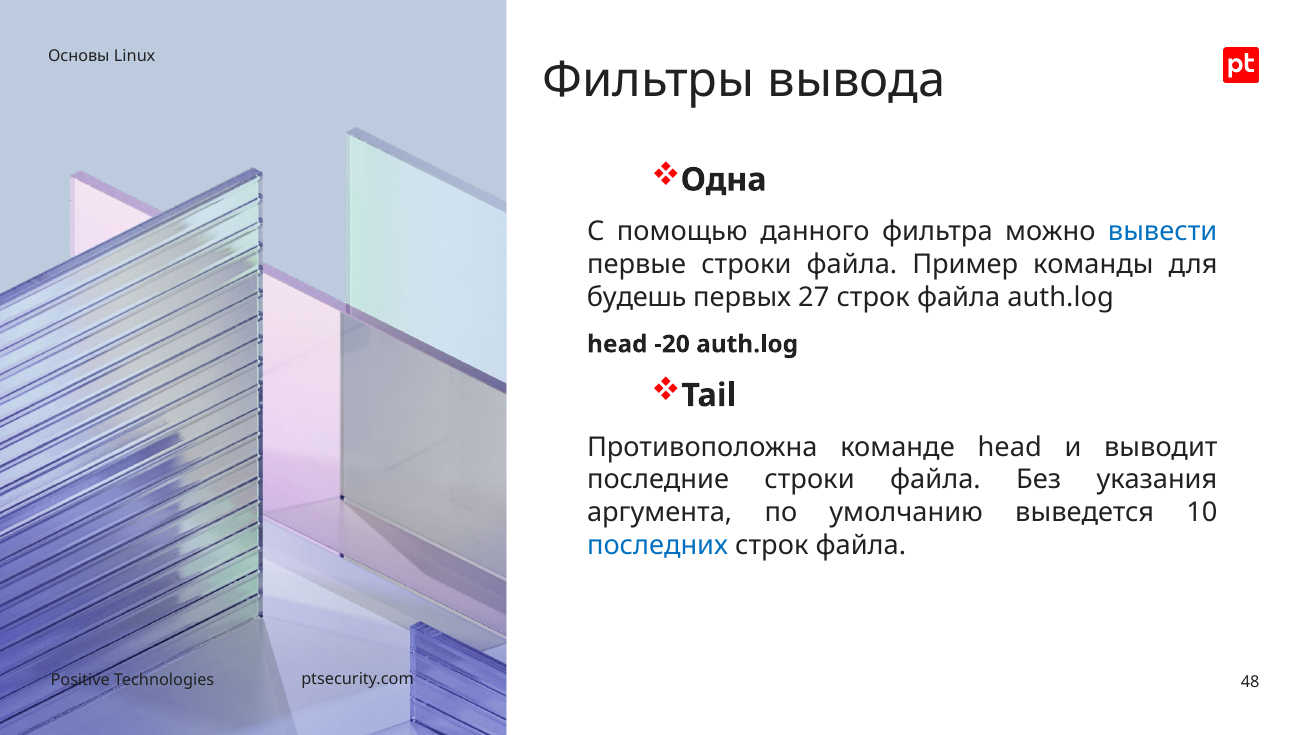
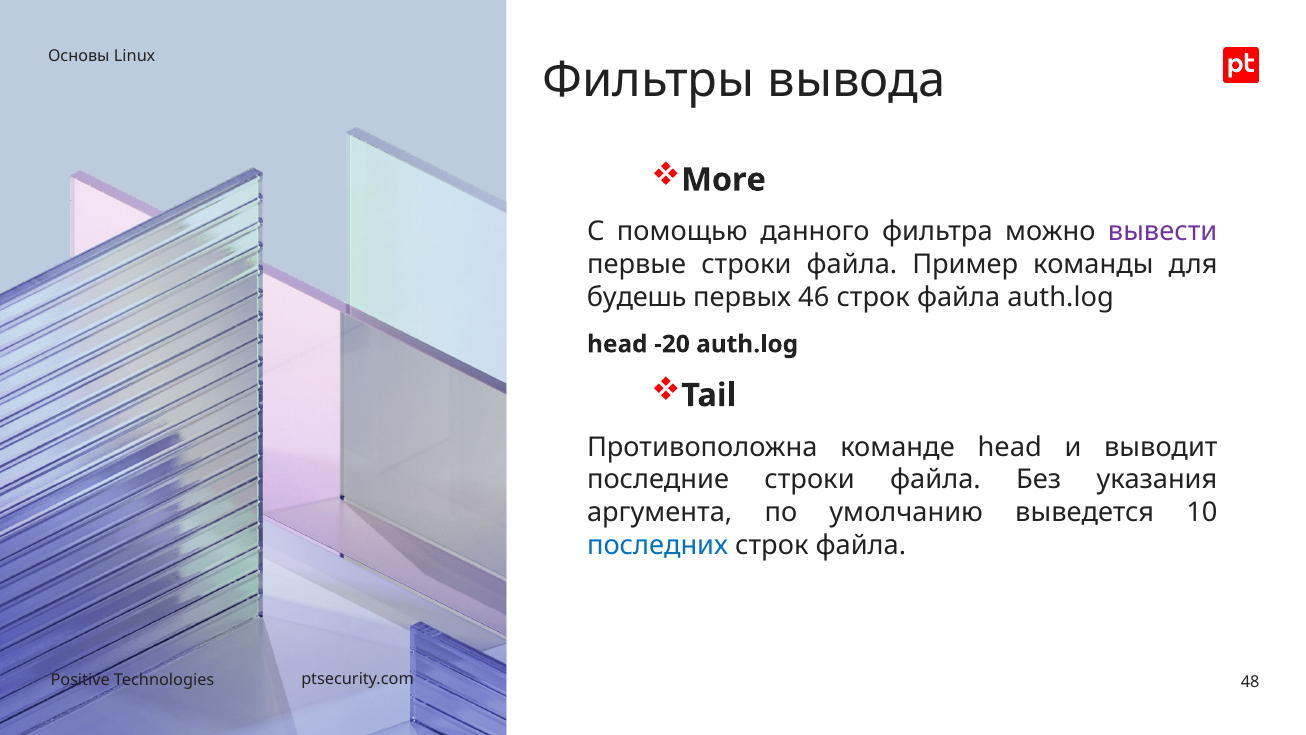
Одна: Одна -> More (724, 180)
вывести colour: blue -> purple (1163, 232)
27: 27 -> 46 (814, 297)
